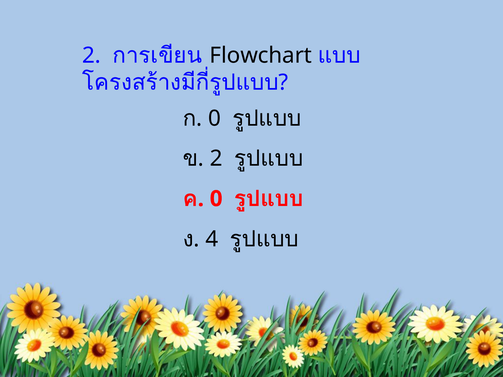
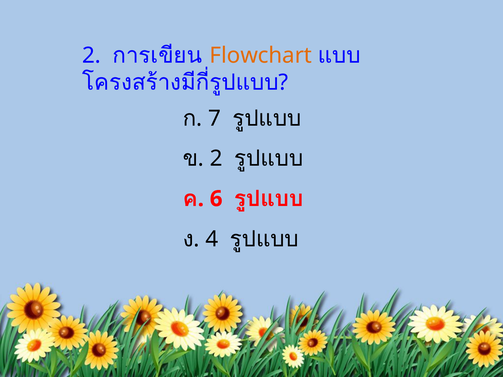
Flowchart colour: black -> orange (261, 56)
0: 0 -> 7 (214, 118)
0: 0 -> 6 (216, 199)
